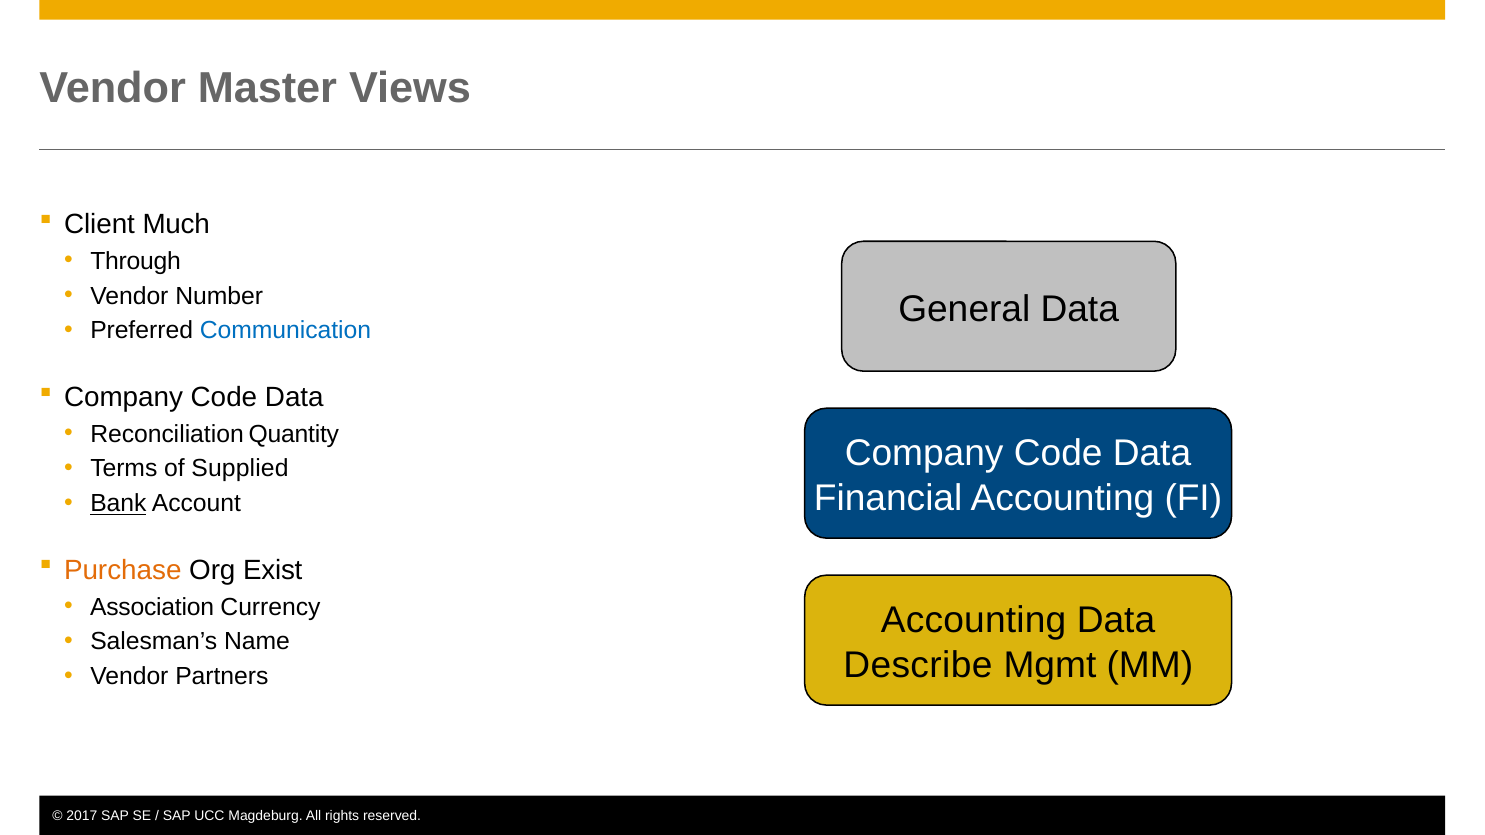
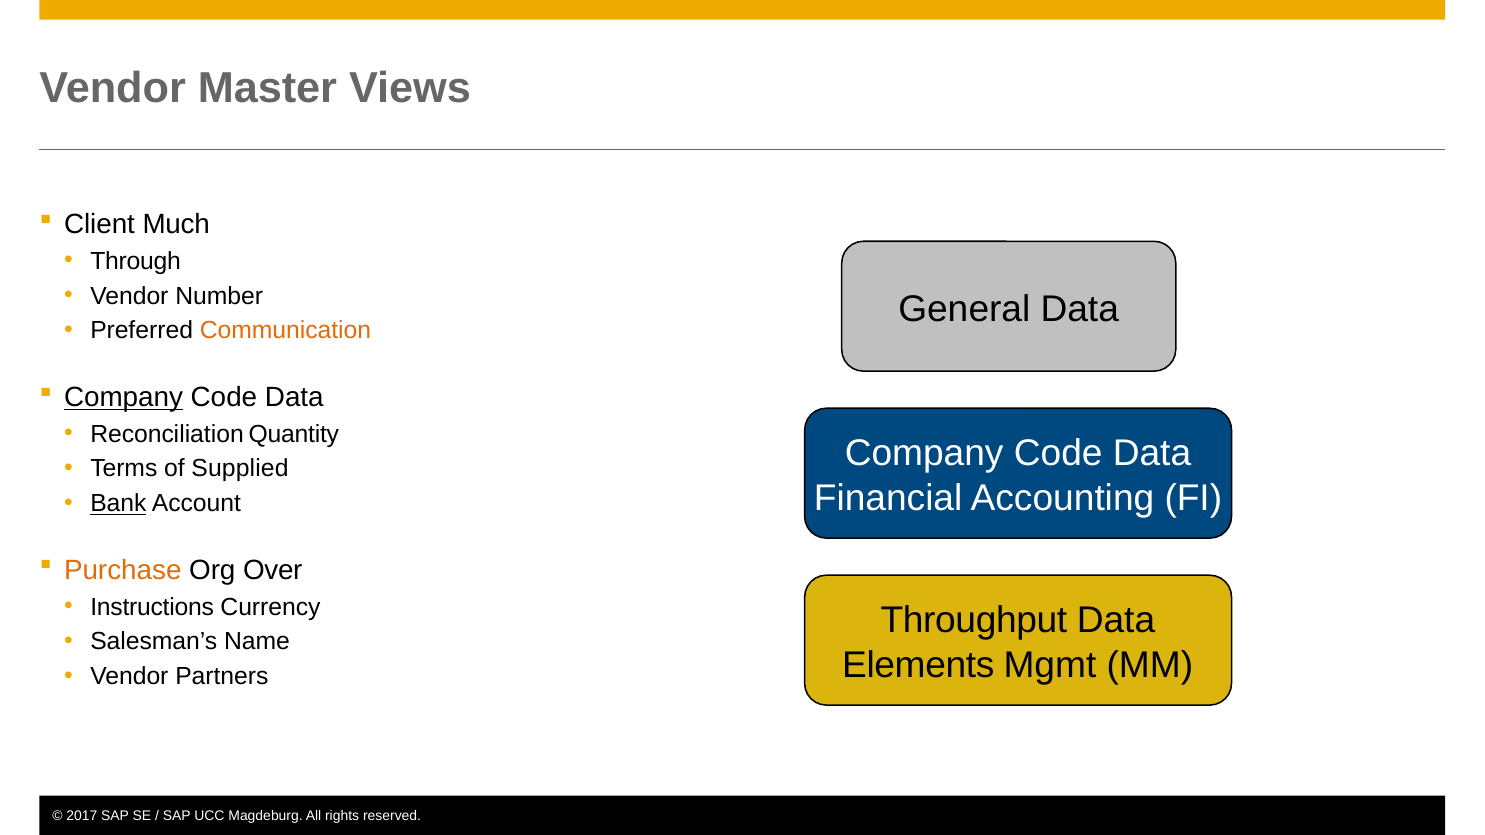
Communication colour: blue -> orange (285, 331)
Company underline: none -> present (123, 398)
Exist: Exist -> Over (273, 571)
Association: Association -> Instructions (152, 607)
Accounting: Accounting -> Throughput (974, 621)
Describe: Describe -> Elements (918, 665)
